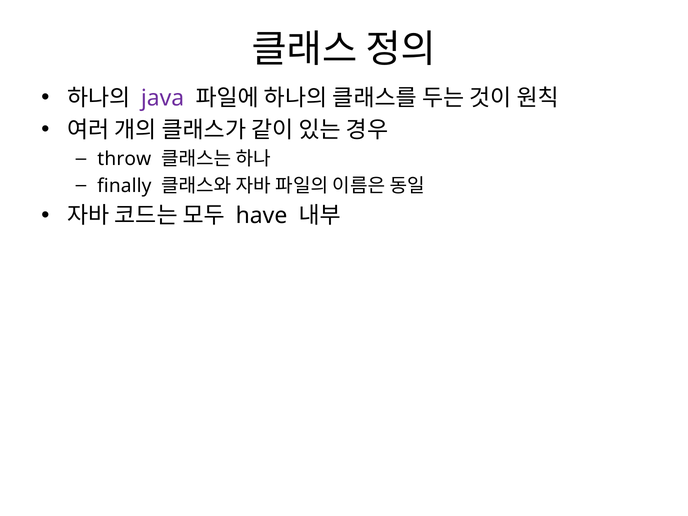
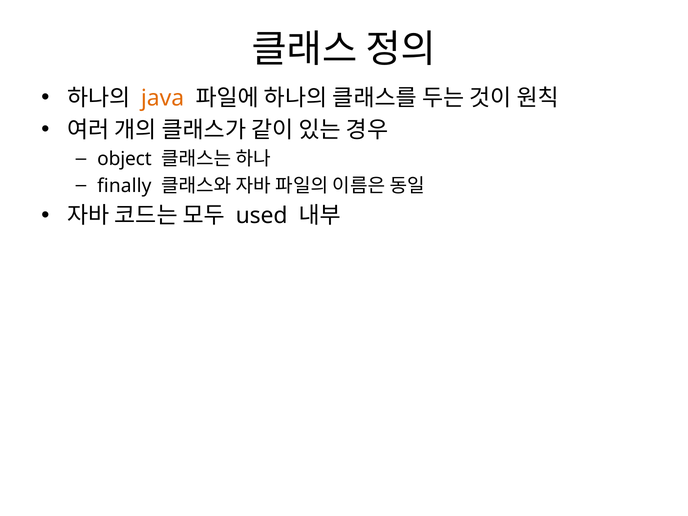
java colour: purple -> orange (163, 98)
throw: throw -> object (124, 159)
have: have -> used (262, 216)
